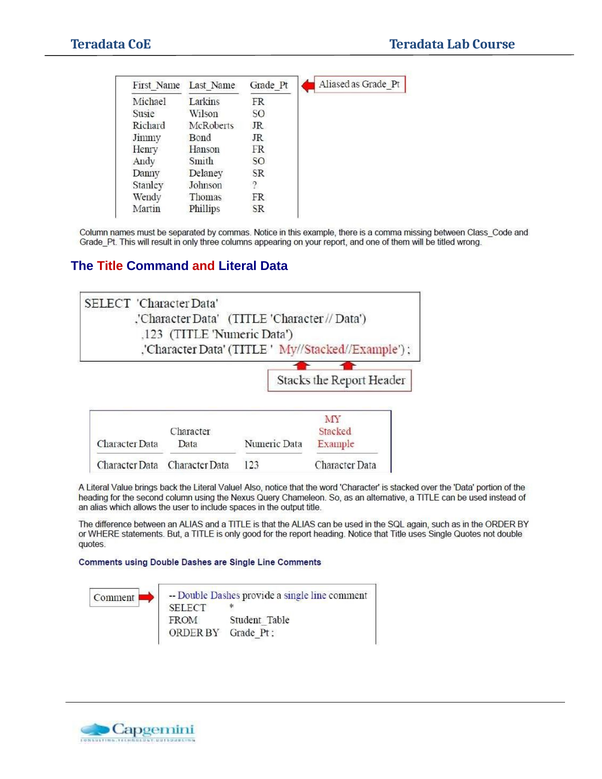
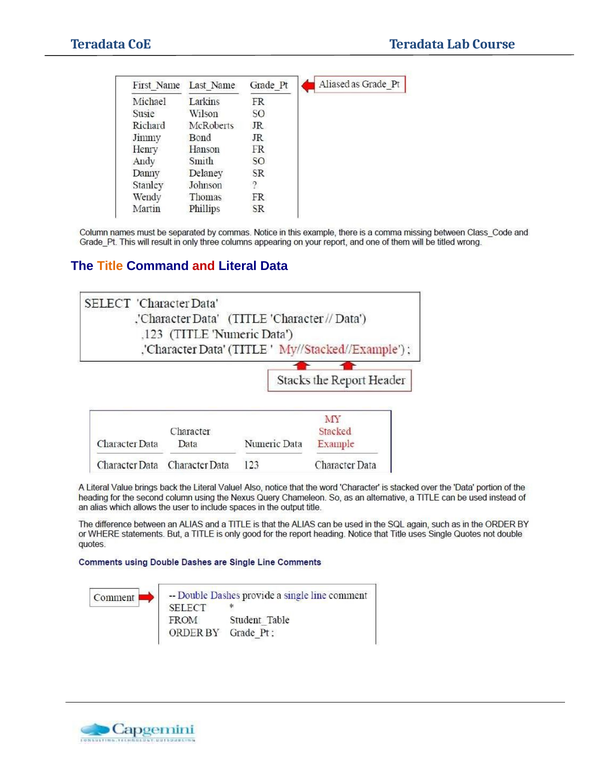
Title colour: red -> orange (110, 266)
